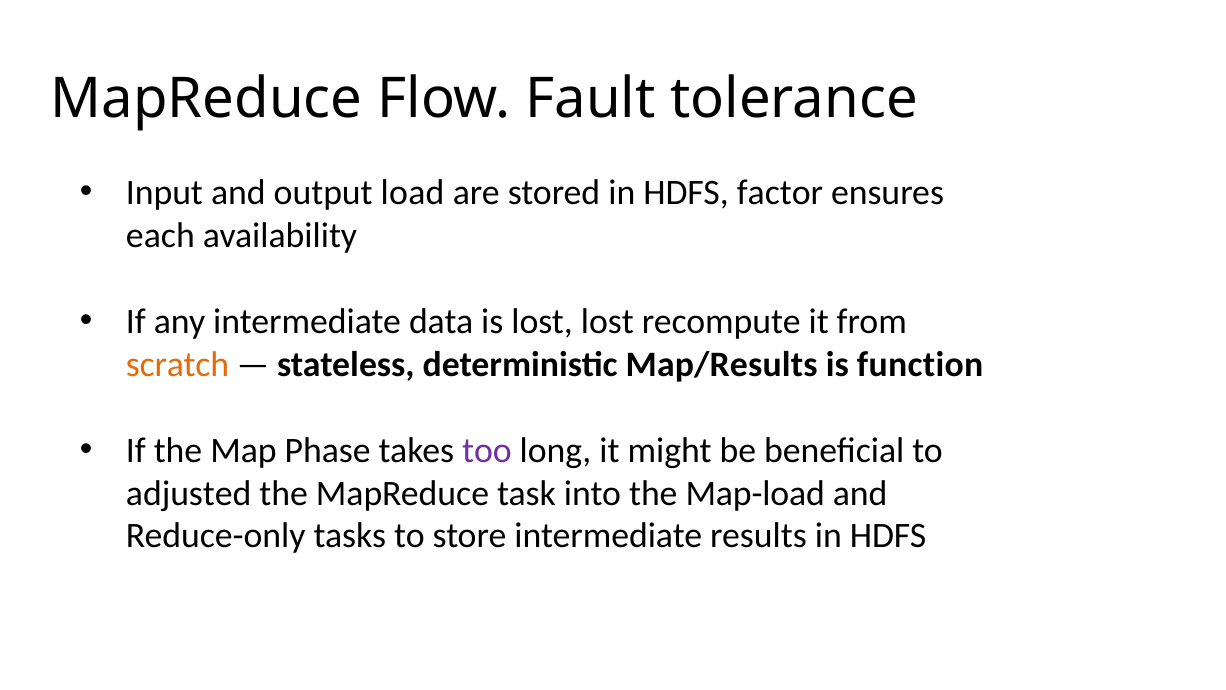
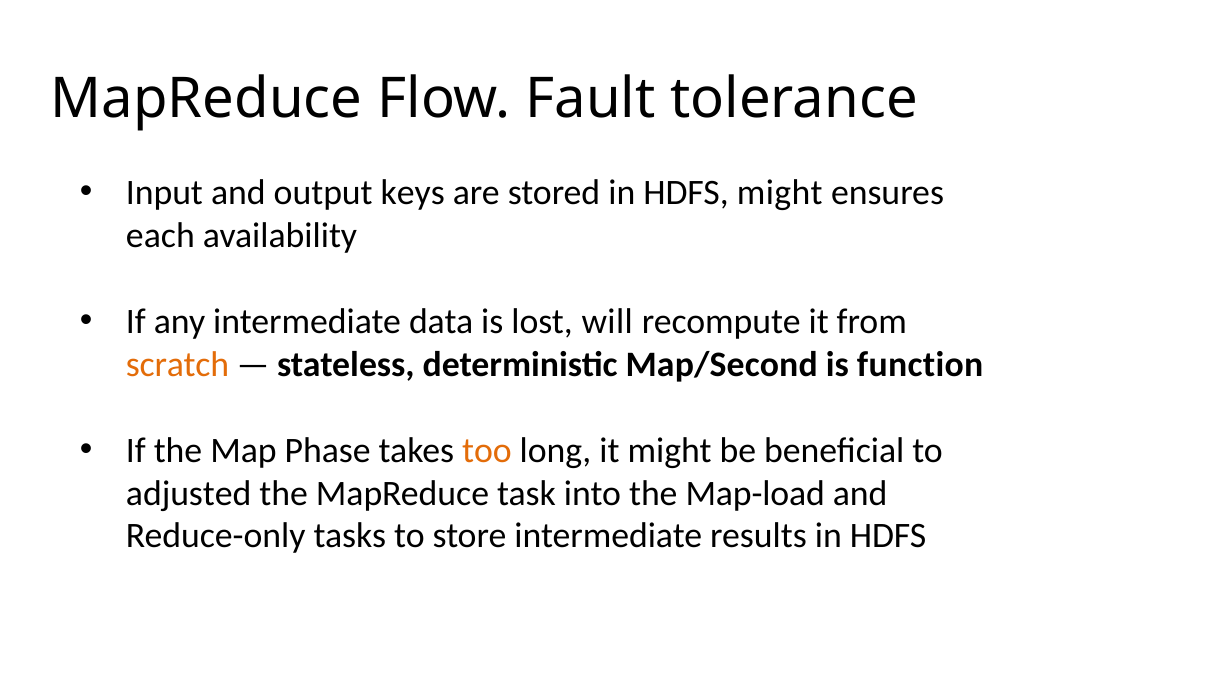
load: load -> keys (413, 192)
HDFS factor: factor -> might (780, 192)
lost lost: lost -> will (607, 321)
Map/Results: Map/Results -> Map/Second (722, 364)
too colour: purple -> orange (487, 450)
